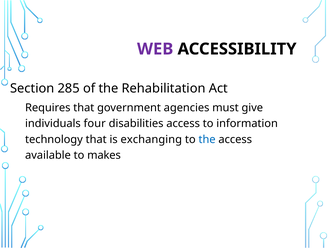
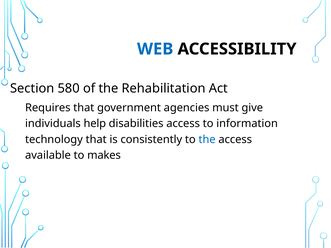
WEB colour: purple -> blue (155, 49)
285: 285 -> 580 (69, 88)
four: four -> help (95, 124)
exchanging: exchanging -> consistently (151, 140)
